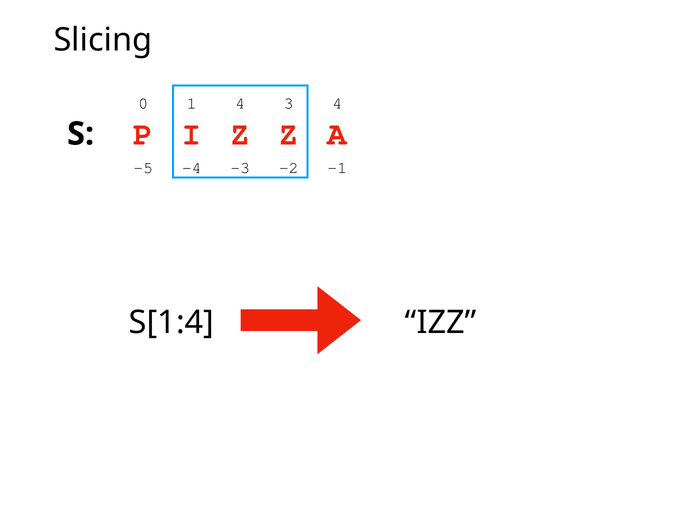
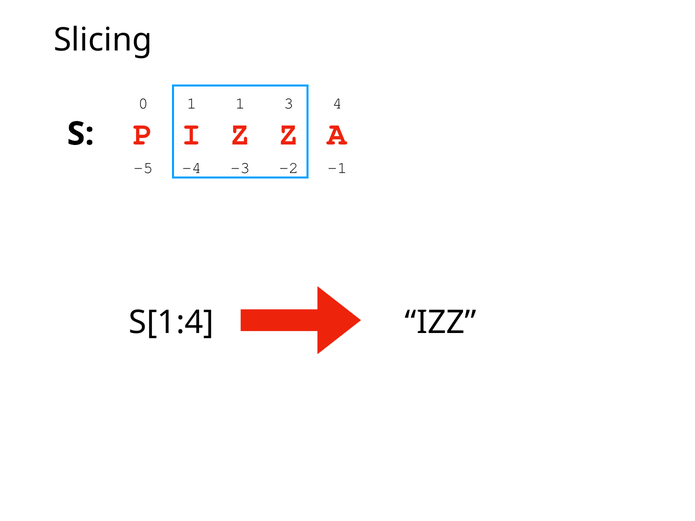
1 4: 4 -> 1 (240, 104)
